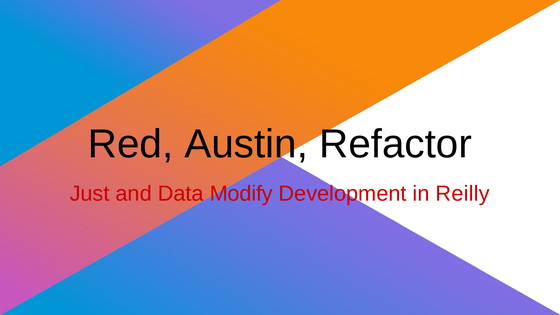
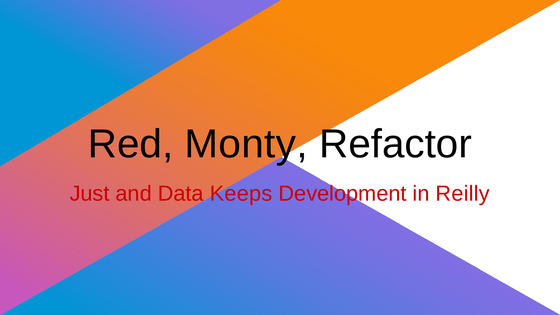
Austin: Austin -> Monty (246, 144)
Modify: Modify -> Keeps (241, 194)
